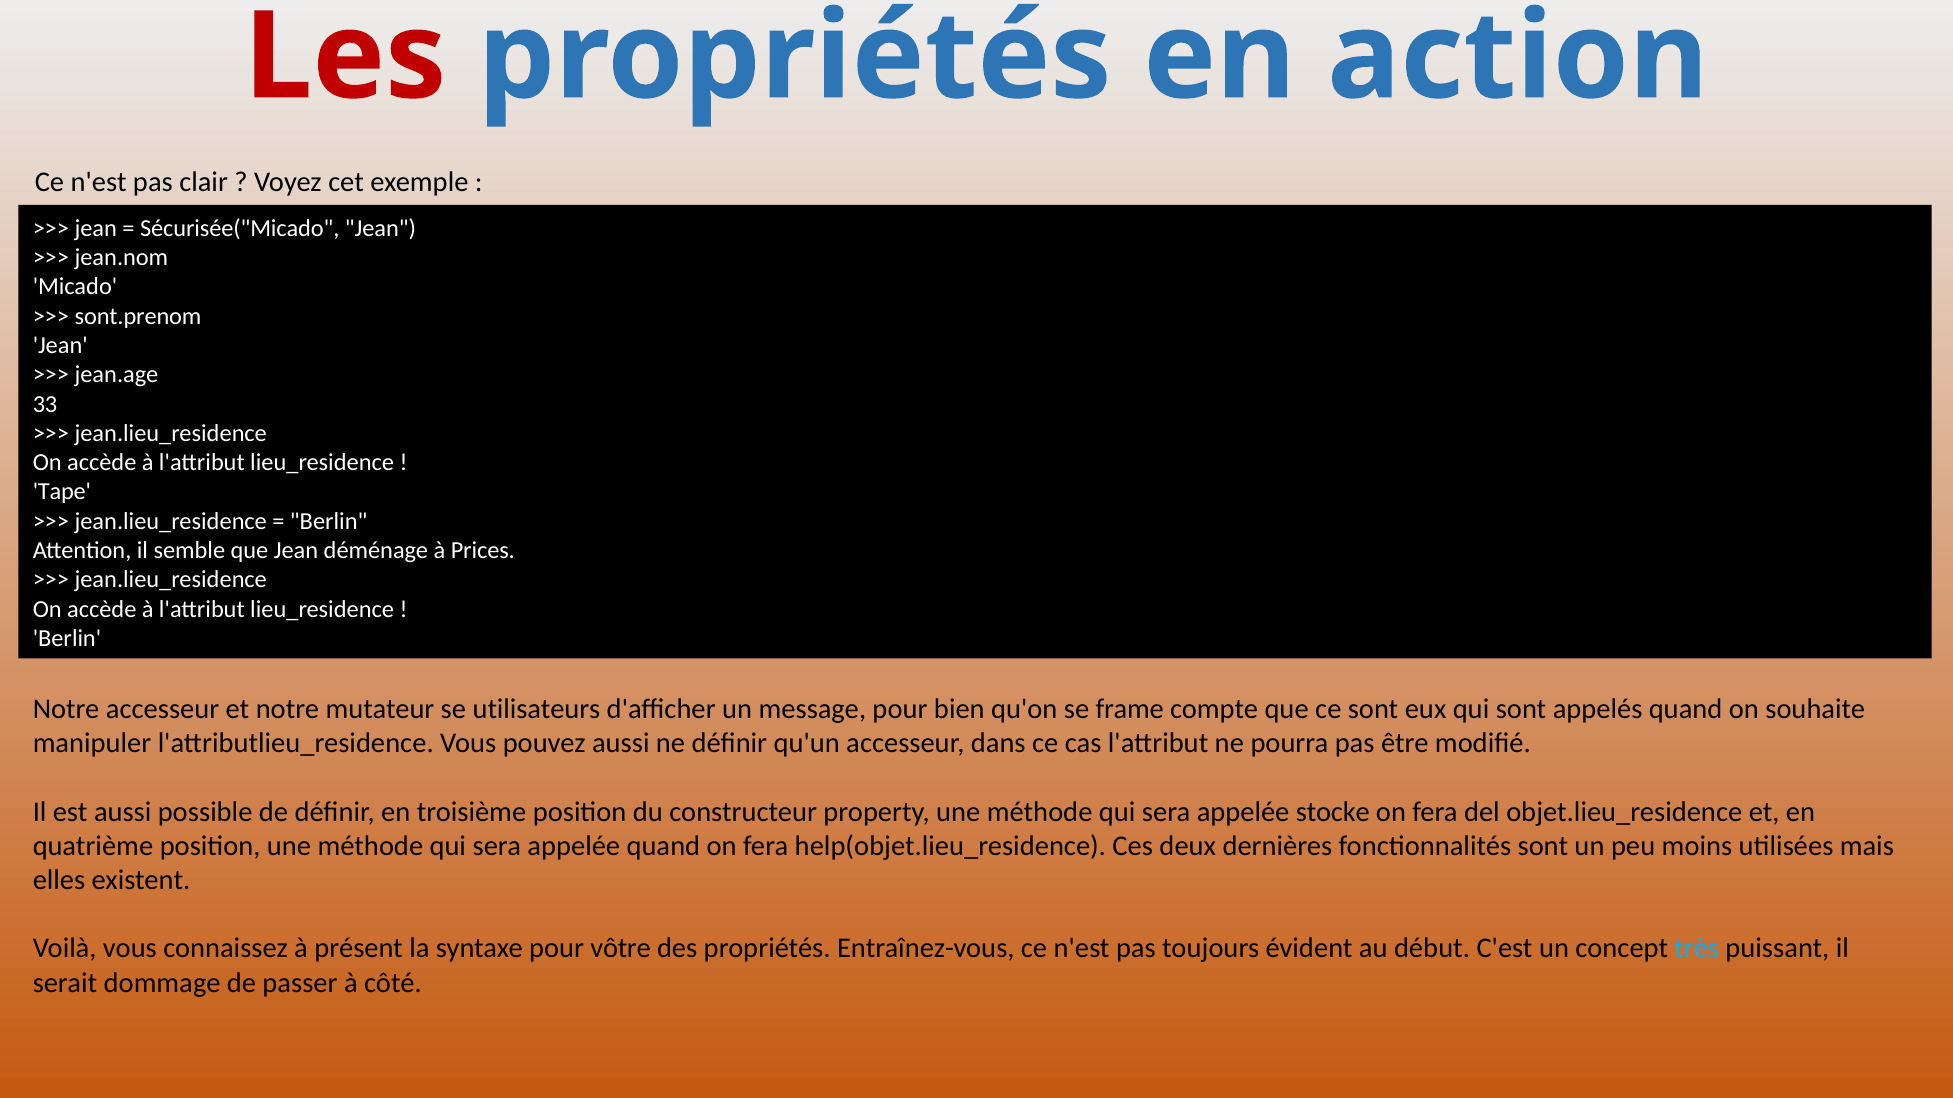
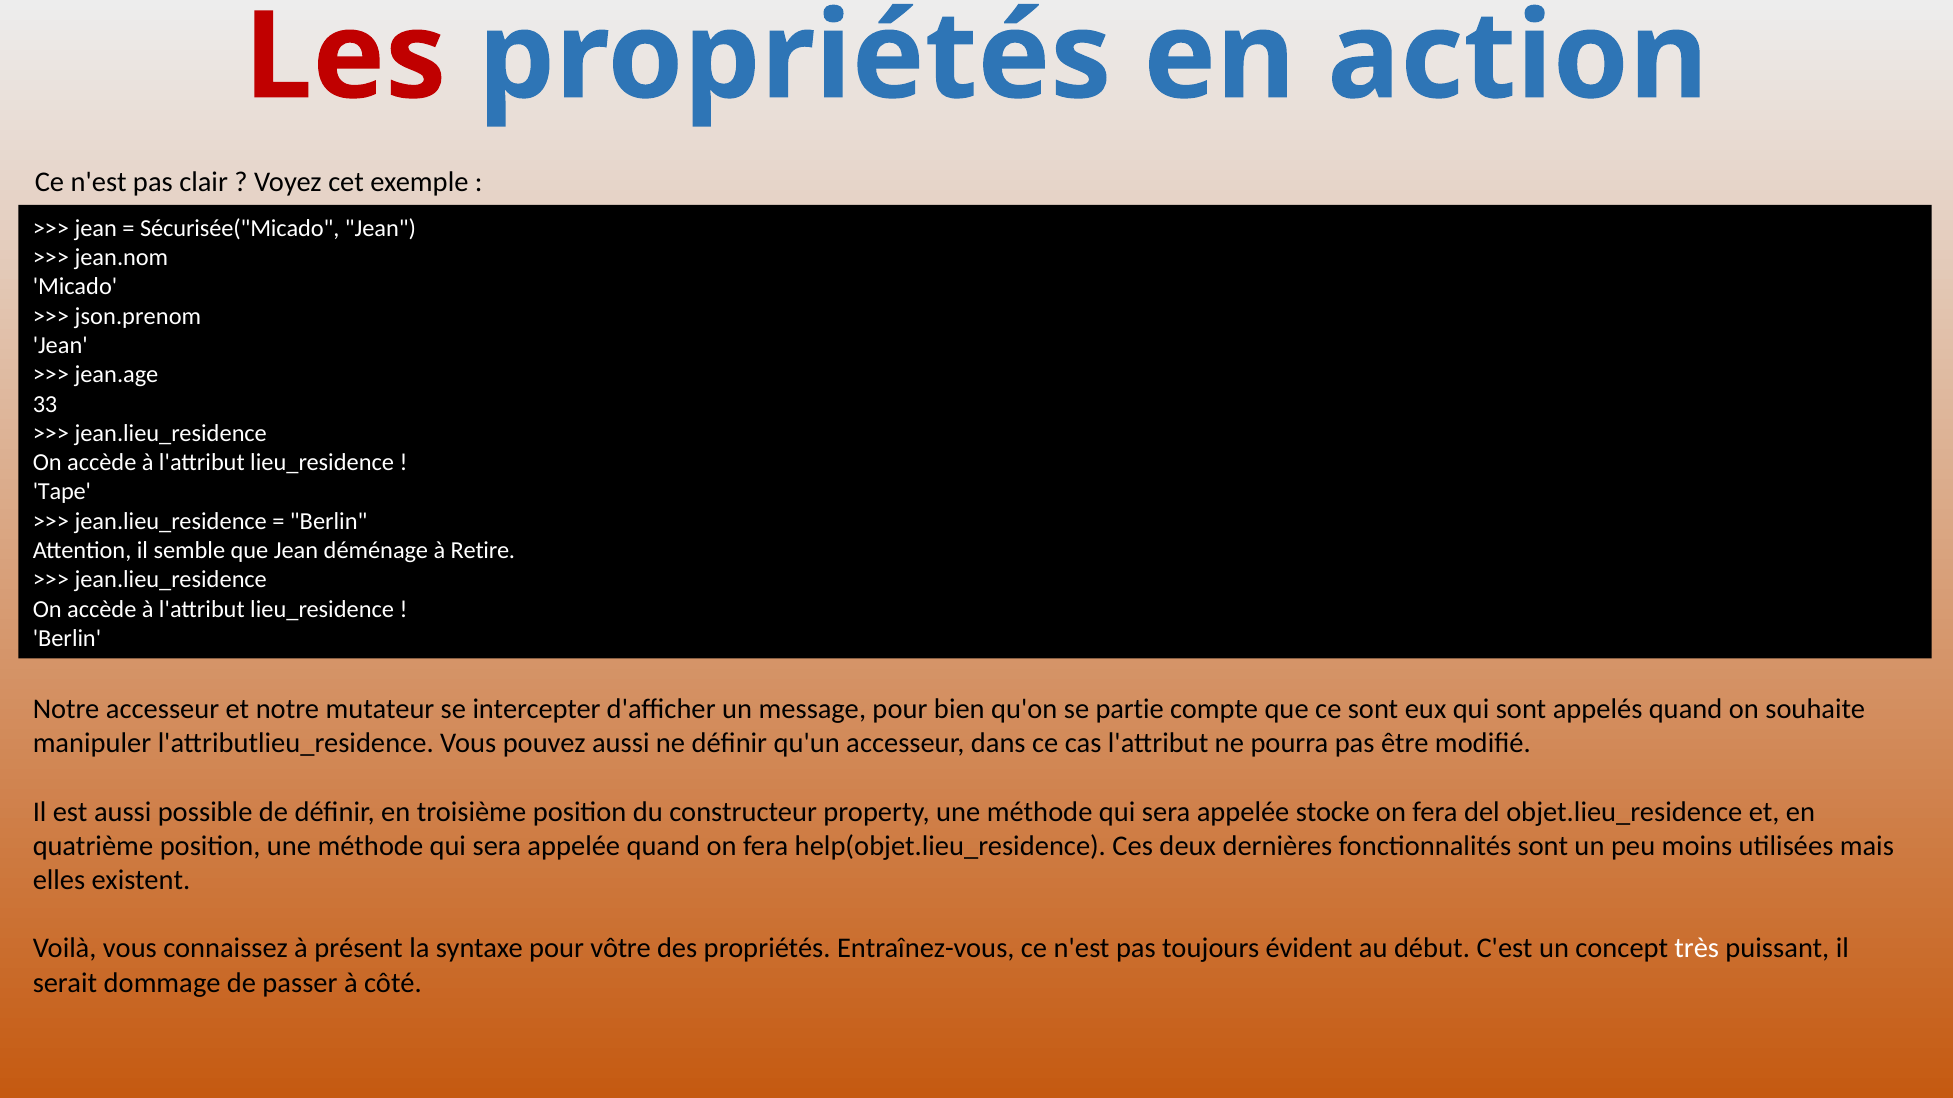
sont.prenom: sont.prenom -> json.prenom (138, 316)
Prices: Prices -> Retire (483, 551)
utilisateurs: utilisateurs -> intercepter (537, 710)
frame: frame -> partie (1130, 710)
très colour: light blue -> white (1697, 949)
